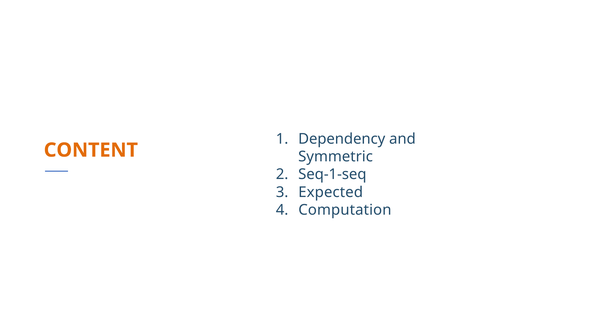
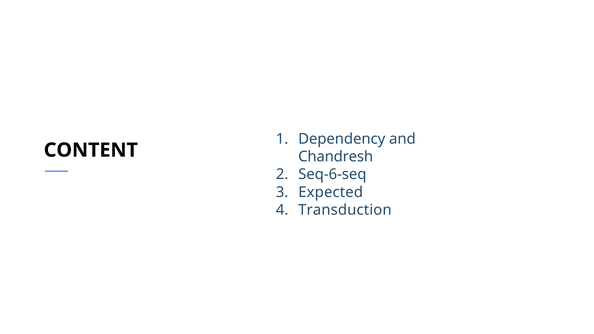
CONTENT colour: orange -> black (91, 150)
Symmetric: Symmetric -> Chandresh (336, 157)
Seq-1-seq: Seq-1-seq -> Seq-6-seq (332, 174)
Computation: Computation -> Transduction (345, 210)
